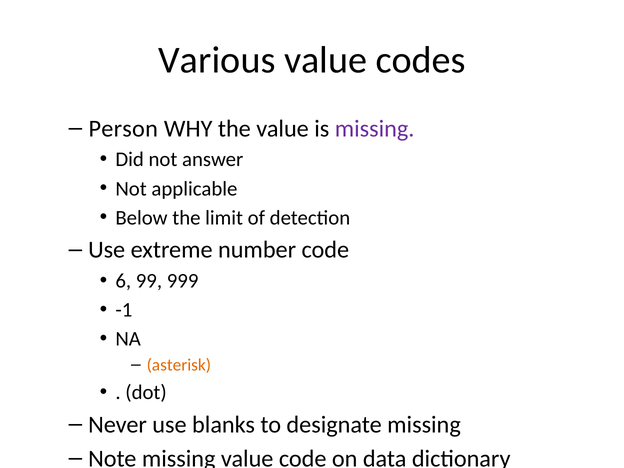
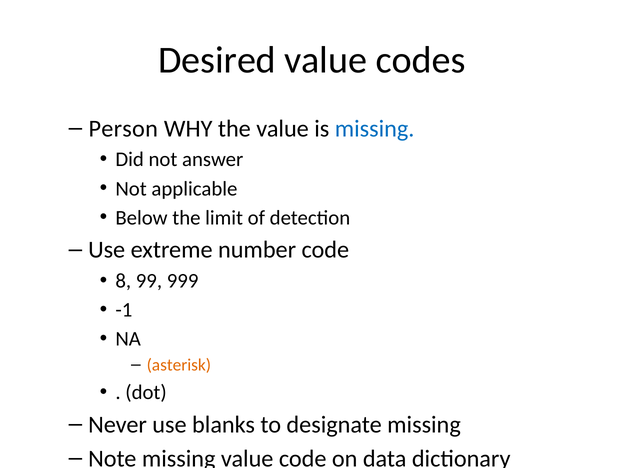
Various: Various -> Desired (217, 60)
missing colour: purple -> blue (375, 129)
6: 6 -> 8 (123, 281)
